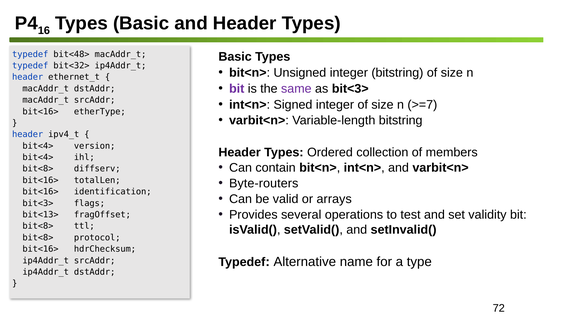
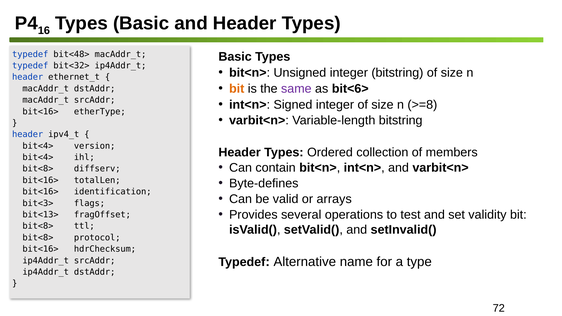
bit colour: purple -> orange (237, 89)
as bit<3>: bit<3> -> bit<6> (350, 89)
>=7: >=7 -> >=8 (422, 105)
Byte-routers: Byte-routers -> Byte-defines (264, 184)
